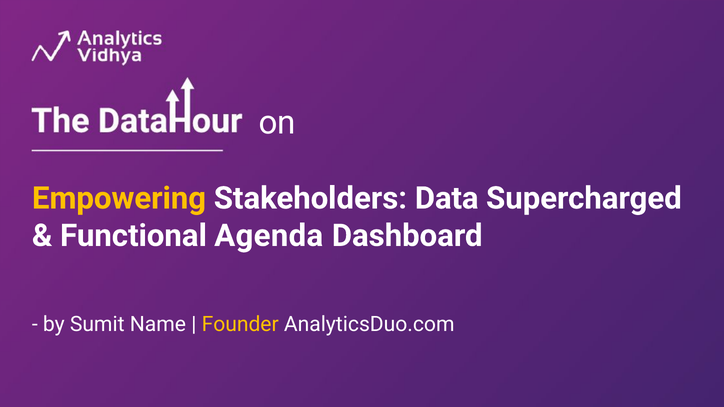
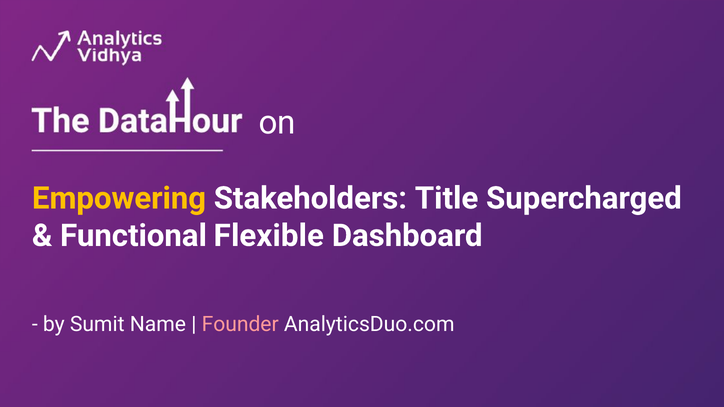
Data: Data -> Title (447, 198)
Agenda: Agenda -> Flexible (269, 236)
Founder colour: yellow -> pink (240, 325)
